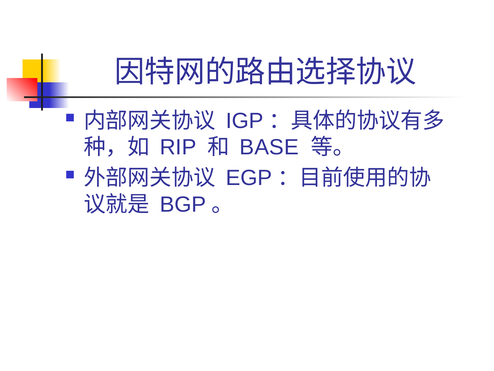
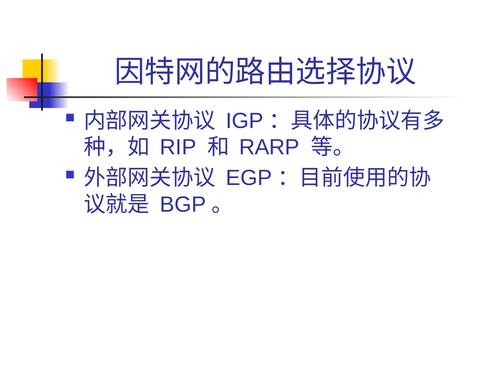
BASE: BASE -> RARP (269, 147)
